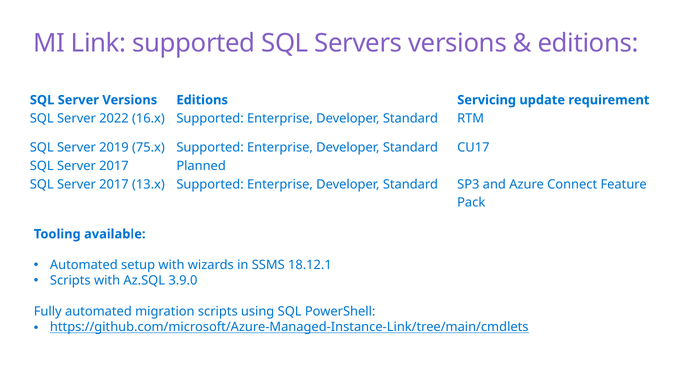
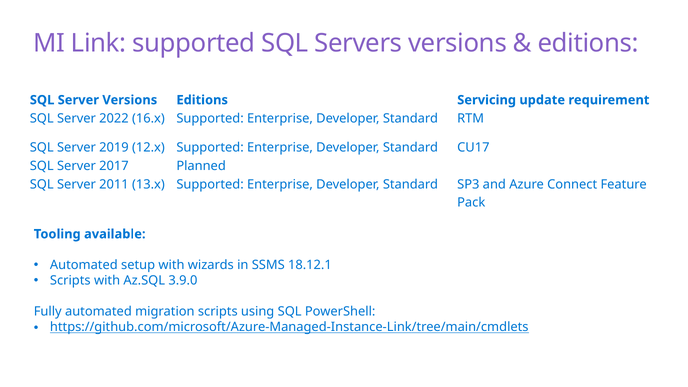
75.x: 75.x -> 12.x (148, 148)
2017: 2017 -> 2011 (114, 185)
